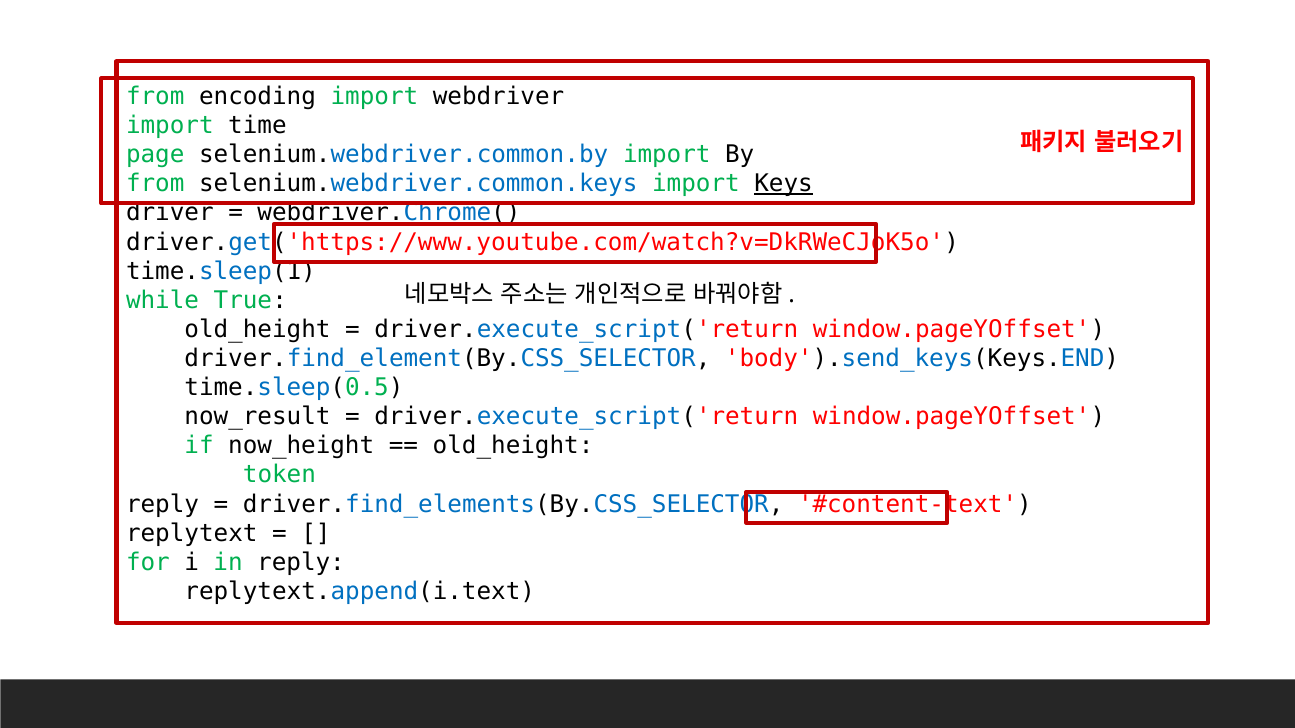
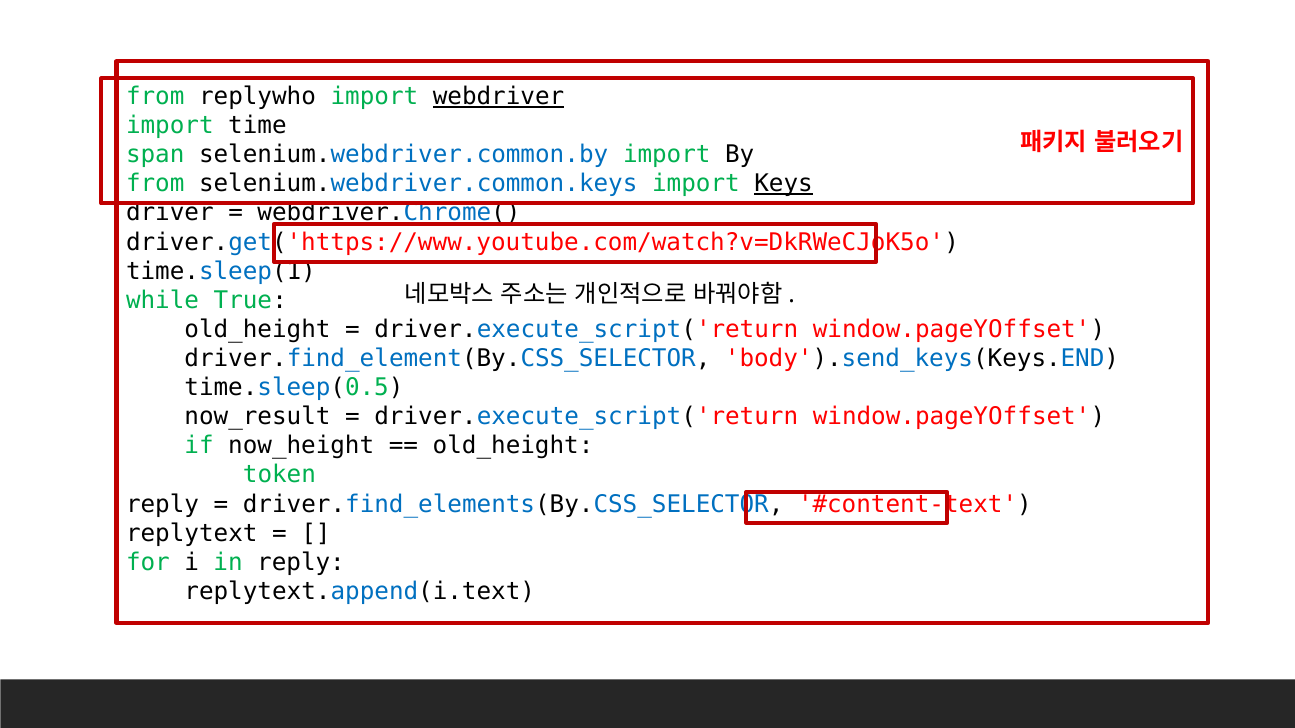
encoding: encoding -> replywho (257, 96)
webdriver underline: none -> present (499, 96)
page: page -> span (155, 155)
